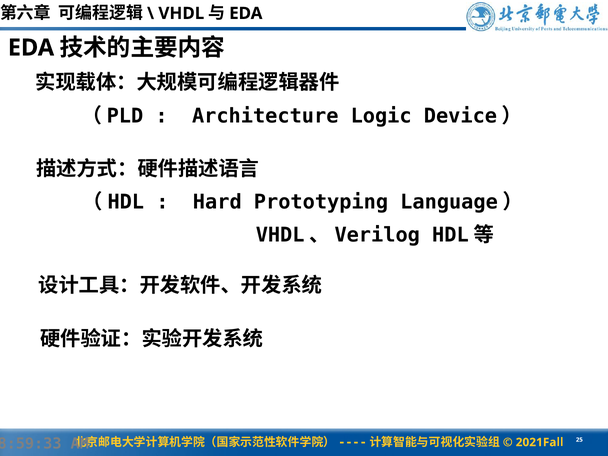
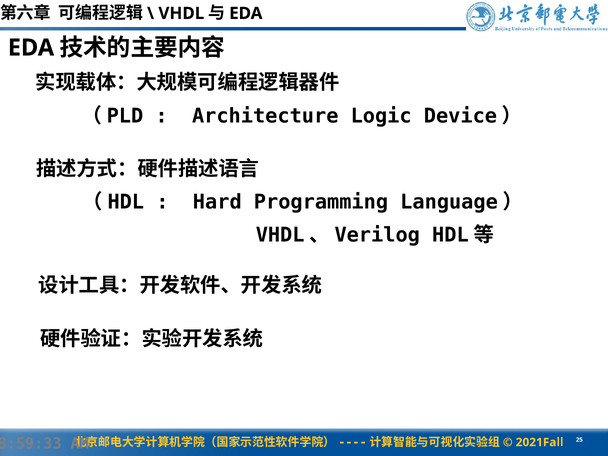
Prototyping: Prototyping -> Programming (321, 202)
